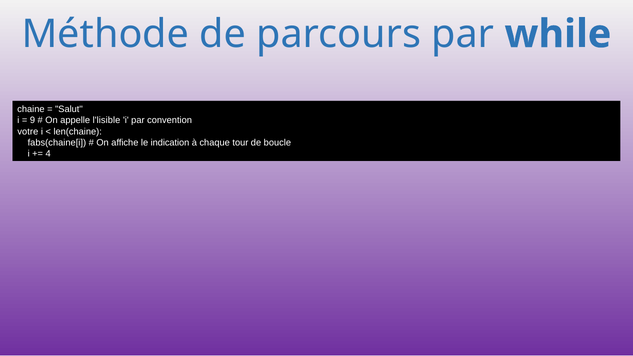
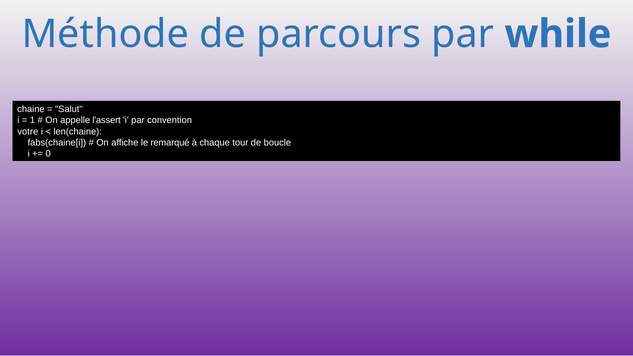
9: 9 -> 1 (32, 120)
l'lisible: l'lisible -> l'assert (107, 120)
indication: indication -> remarqué (170, 143)
4: 4 -> 0 (48, 154)
